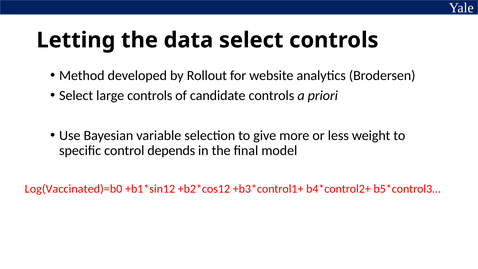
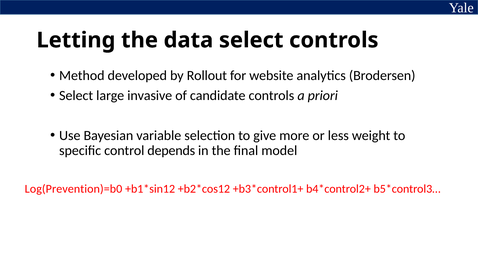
large controls: controls -> invasive (150, 96)
Log(Vaccinated)=b0: Log(Vaccinated)=b0 -> Log(Prevention)=b0 (73, 189)
